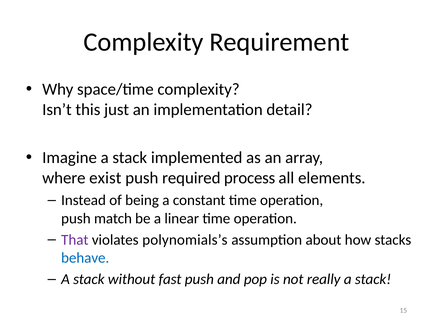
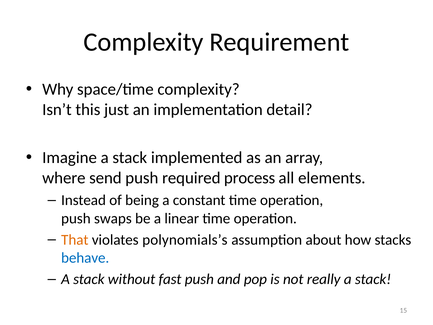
exist: exist -> send (105, 178)
match: match -> swaps (113, 218)
That colour: purple -> orange (75, 240)
